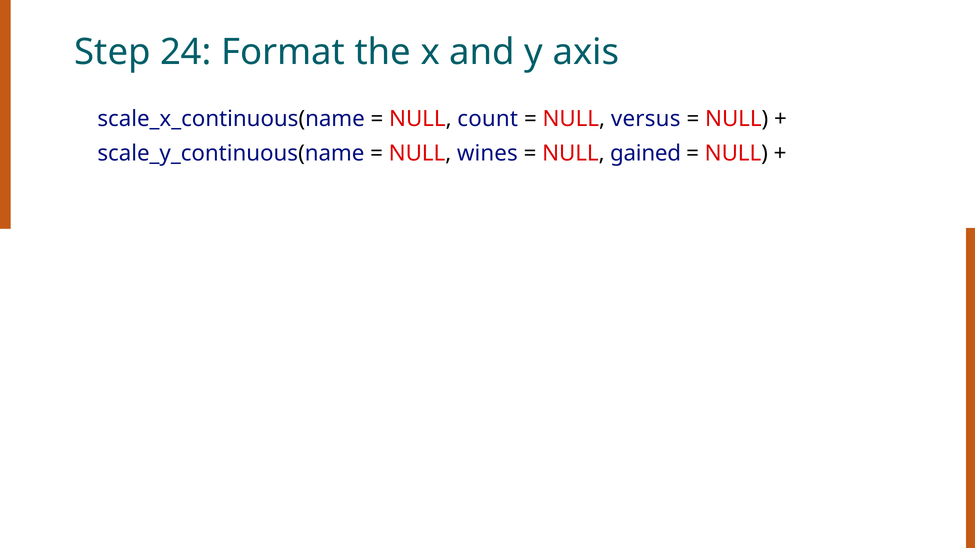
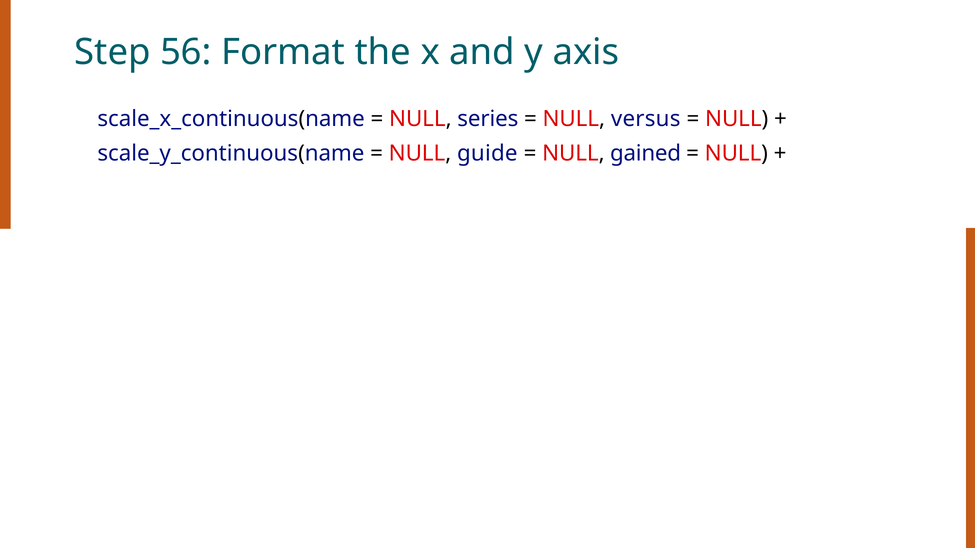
24: 24 -> 56 (186, 52)
count: count -> series (488, 119)
wines: wines -> guide (487, 153)
